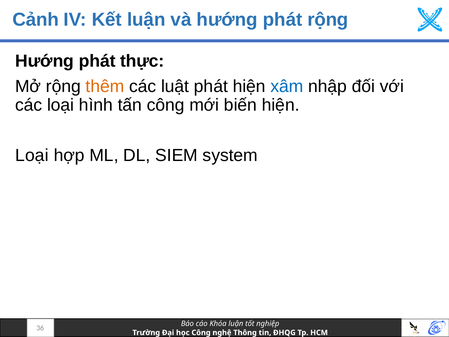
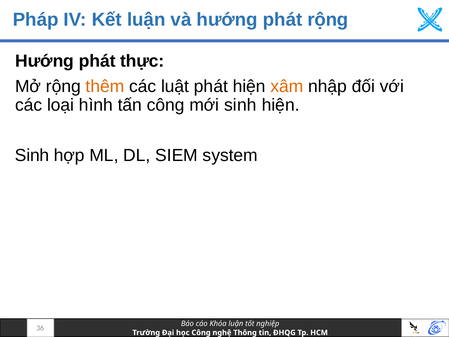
Cảnh: Cảnh -> Pháp (36, 19)
xâm colour: blue -> orange (287, 86)
mới biến: biến -> sinh (240, 105)
Loại: Loại -> Sinh (32, 155)
